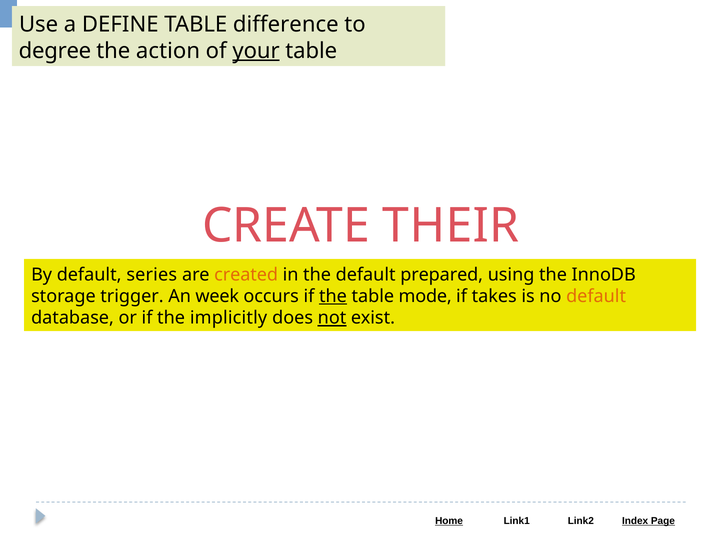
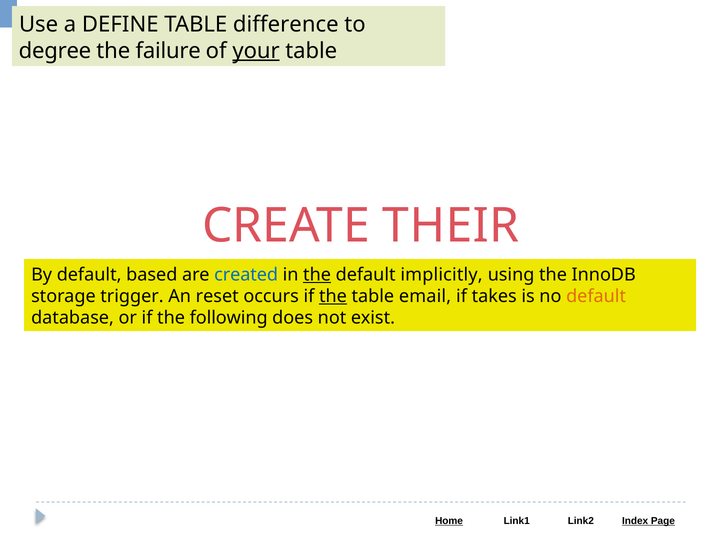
action: action -> failure (168, 51)
series: series -> based (152, 274)
created colour: orange -> blue (246, 274)
the underline: none -> present (317, 274)
prepared: prepared -> implicitly (442, 274)
week: week -> reset (217, 296)
mode: mode -> email (425, 296)
implicitly: implicitly -> following (229, 318)
not underline: present -> none (332, 318)
